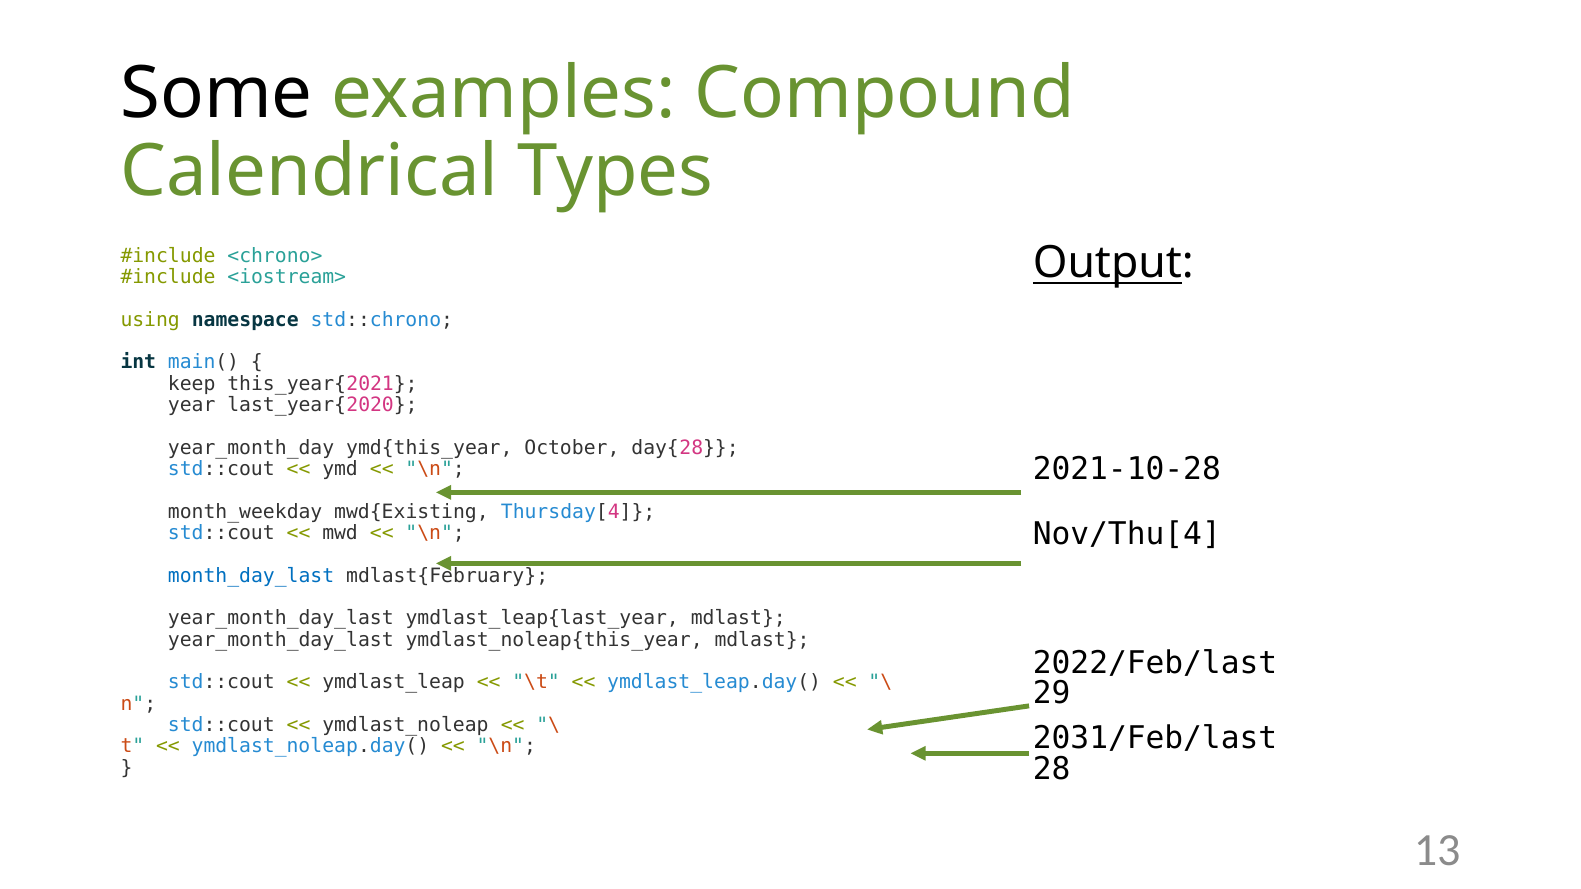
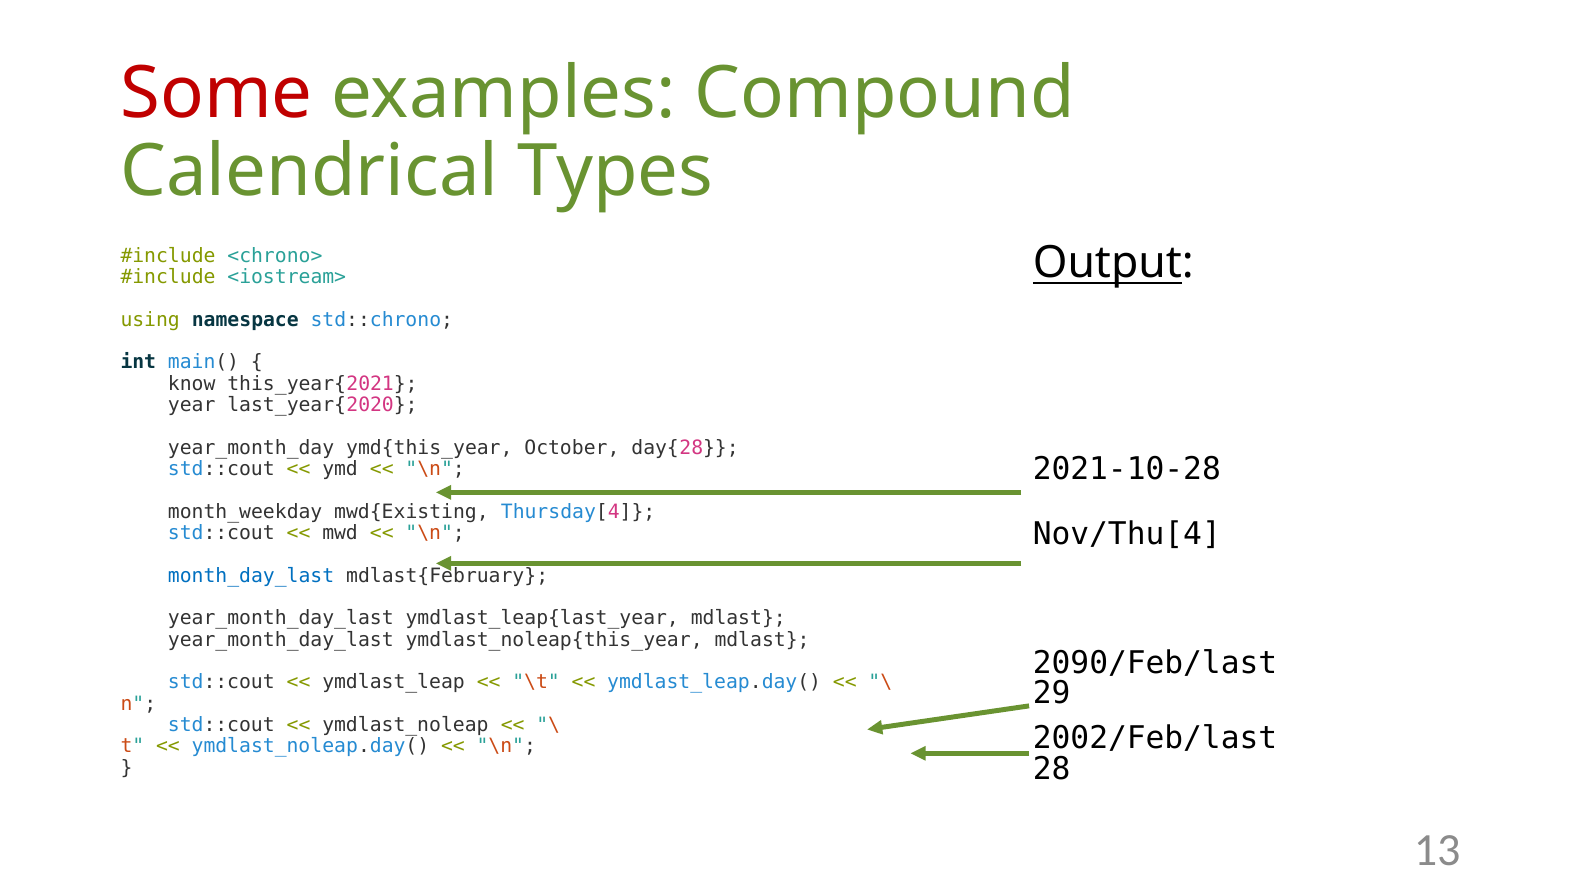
Some colour: black -> red (217, 94)
keep: keep -> know (192, 384)
2022/Feb/last: 2022/Feb/last -> 2090/Feb/last (1155, 663)
2031/Feb/last: 2031/Feb/last -> 2002/Feb/last (1155, 739)
